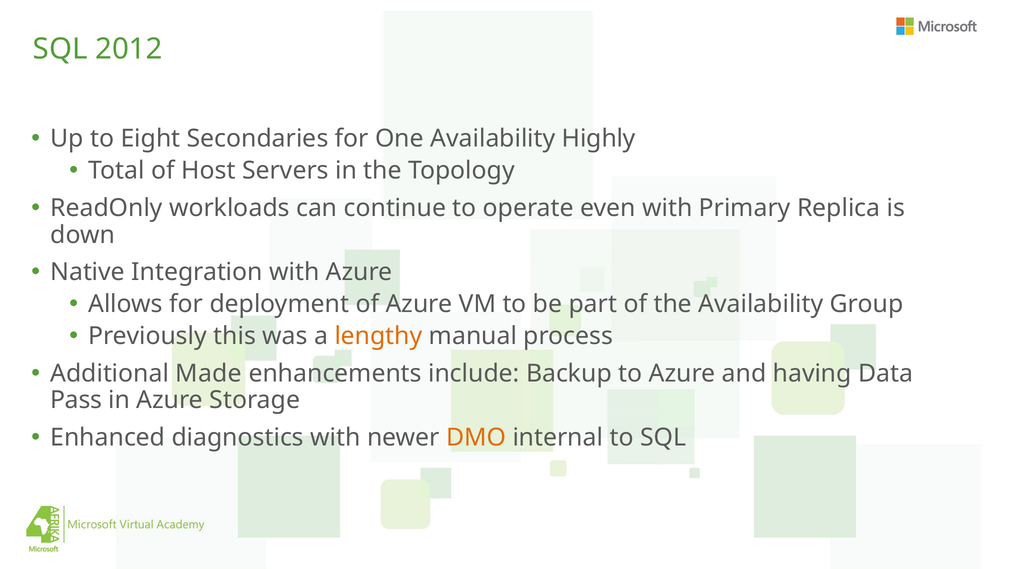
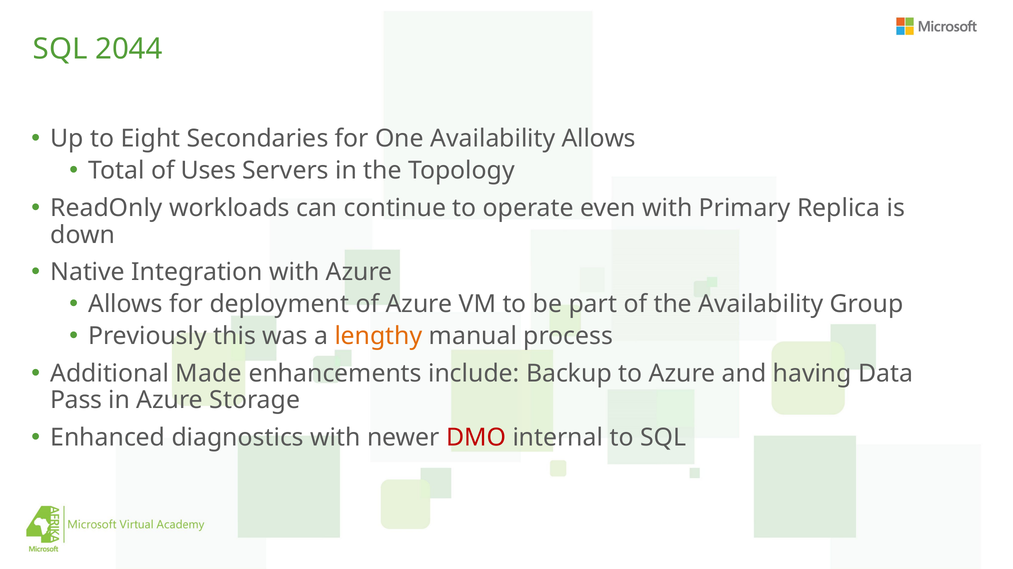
2012: 2012 -> 2044 (129, 49)
Availability Highly: Highly -> Allows (599, 139)
Host: Host -> Uses (209, 171)
DMO colour: orange -> red (476, 438)
